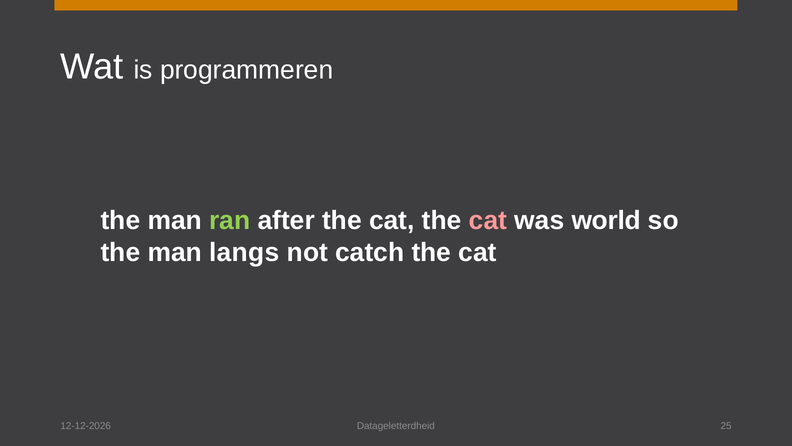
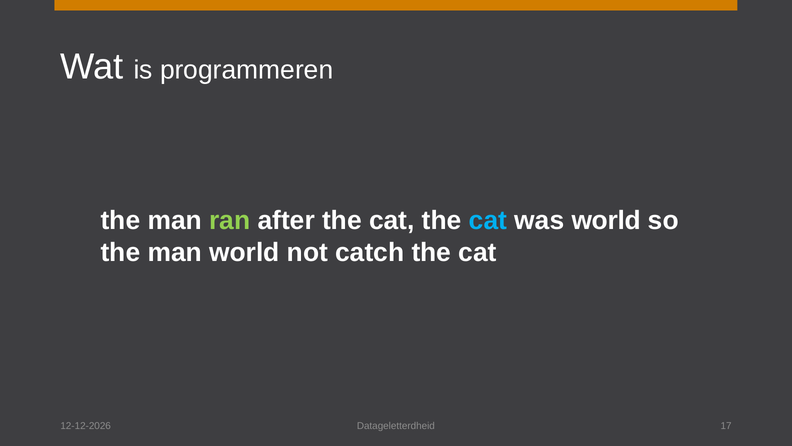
cat colour: pink -> light blue (488, 220)
man langs: langs -> world (244, 252)
25: 25 -> 17 (726, 425)
